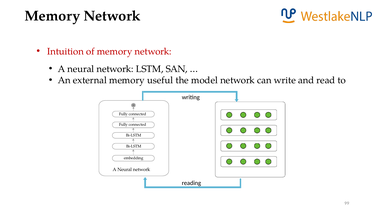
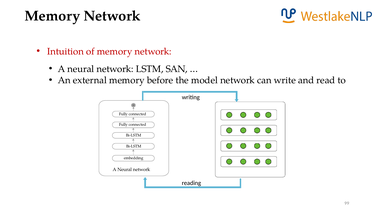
useful: useful -> before (160, 80)
